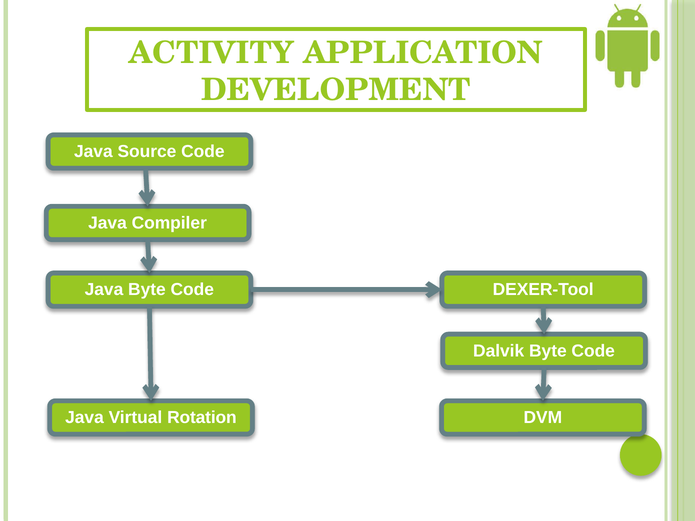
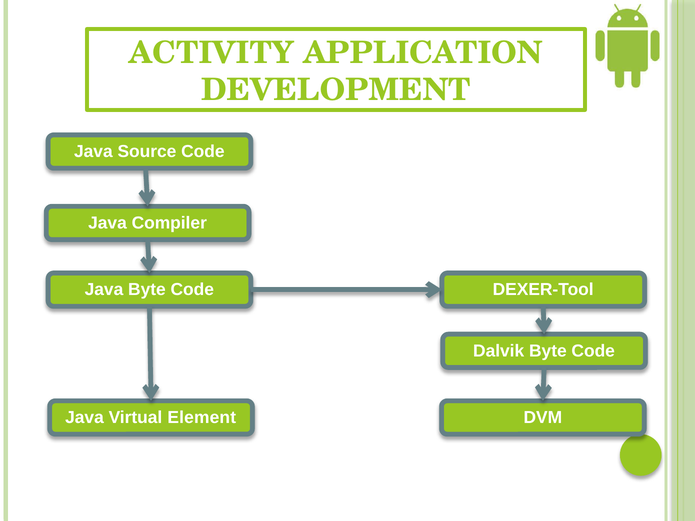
Rotation: Rotation -> Element (202, 418)
